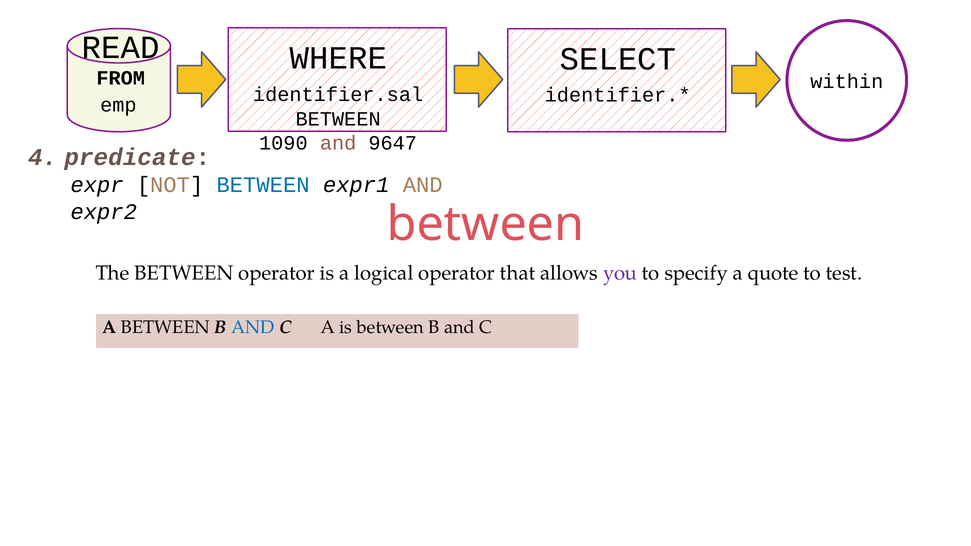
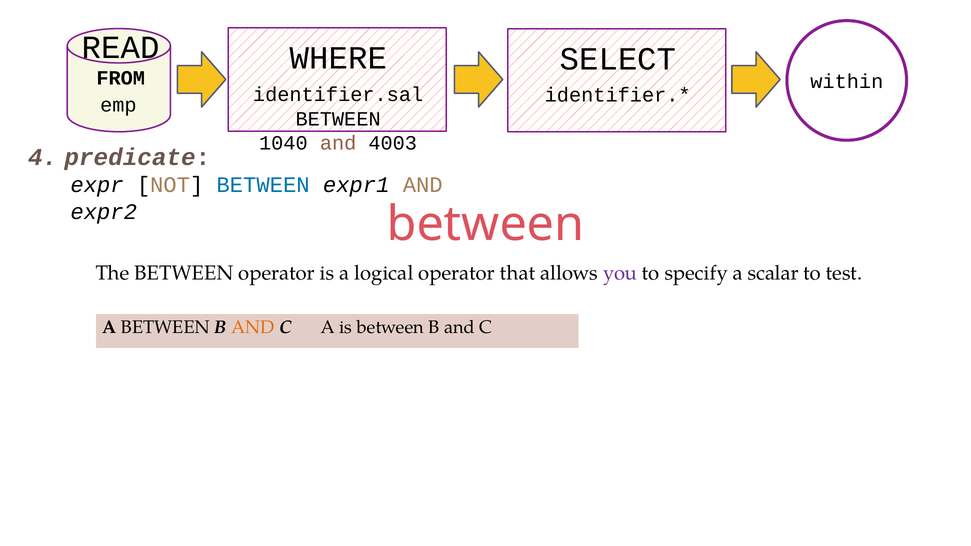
1090: 1090 -> 1040 (283, 143)
9647: 9647 -> 4003 (393, 143)
quote: quote -> scalar (773, 273)
AND colour: blue -> orange (253, 327)
